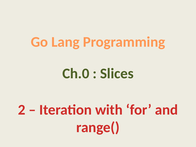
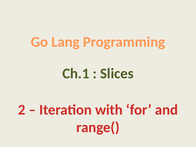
Ch.0: Ch.0 -> Ch.1 (76, 73)
